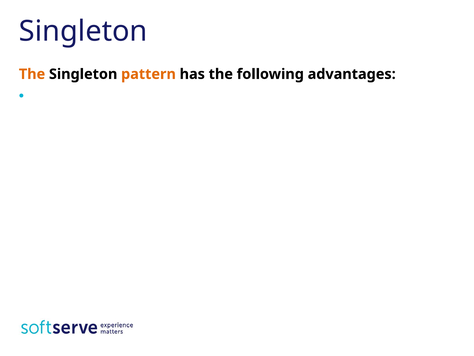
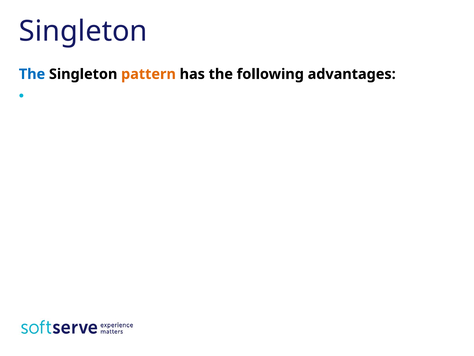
The colour: orange -> blue (32, 74)
